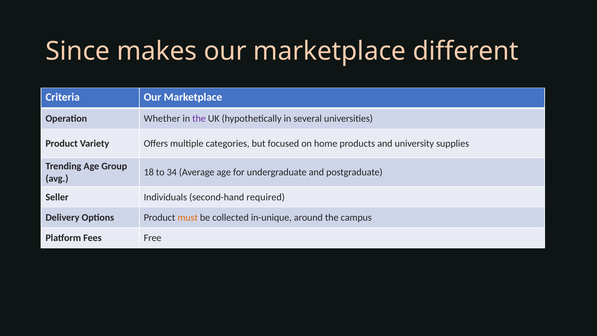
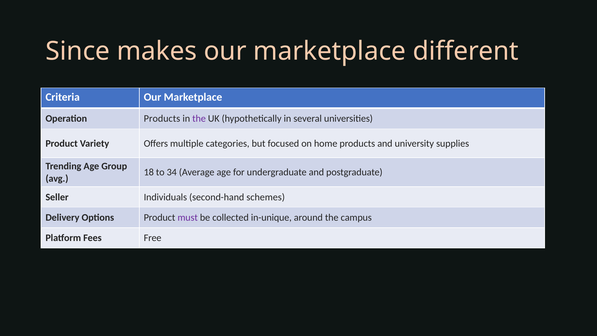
Operation Whether: Whether -> Products (162, 119)
required: required -> schemes (266, 197)
must colour: orange -> purple (188, 217)
